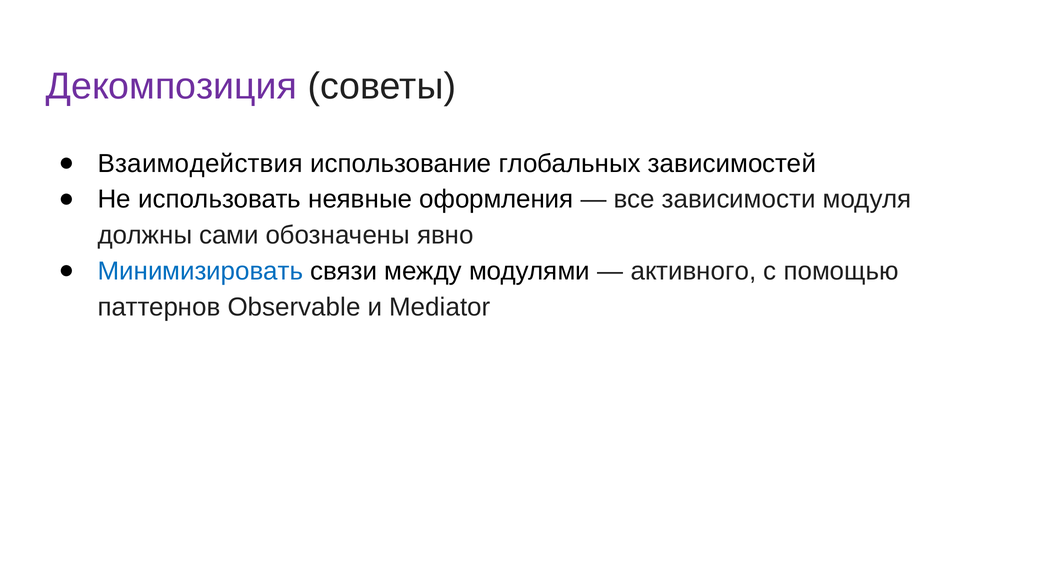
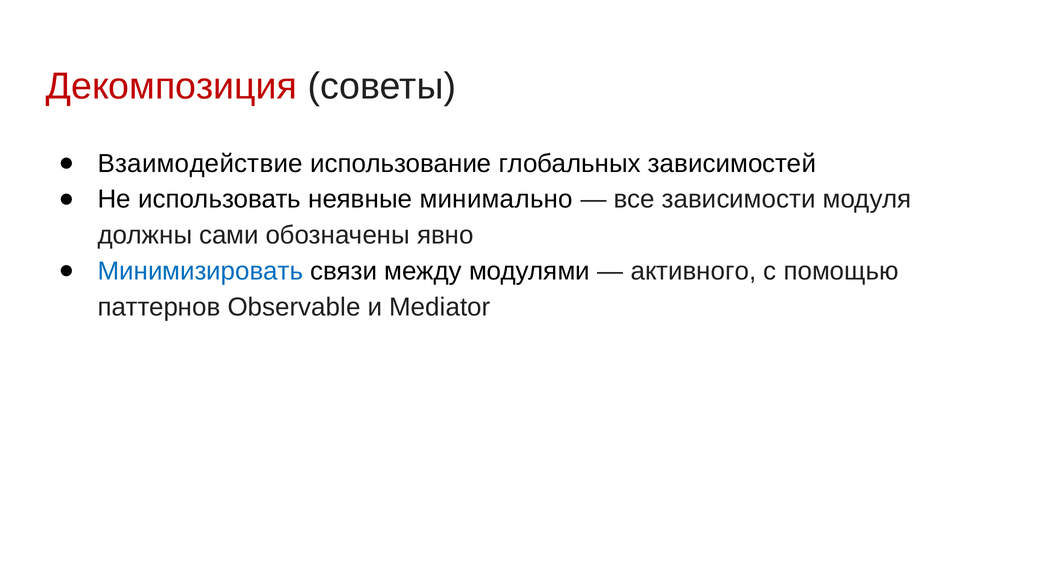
Декомпозиция colour: purple -> red (171, 86)
Взаимодействия: Взаимодействия -> Взаимодействие (200, 163)
оформления: оформления -> минимально (496, 199)
